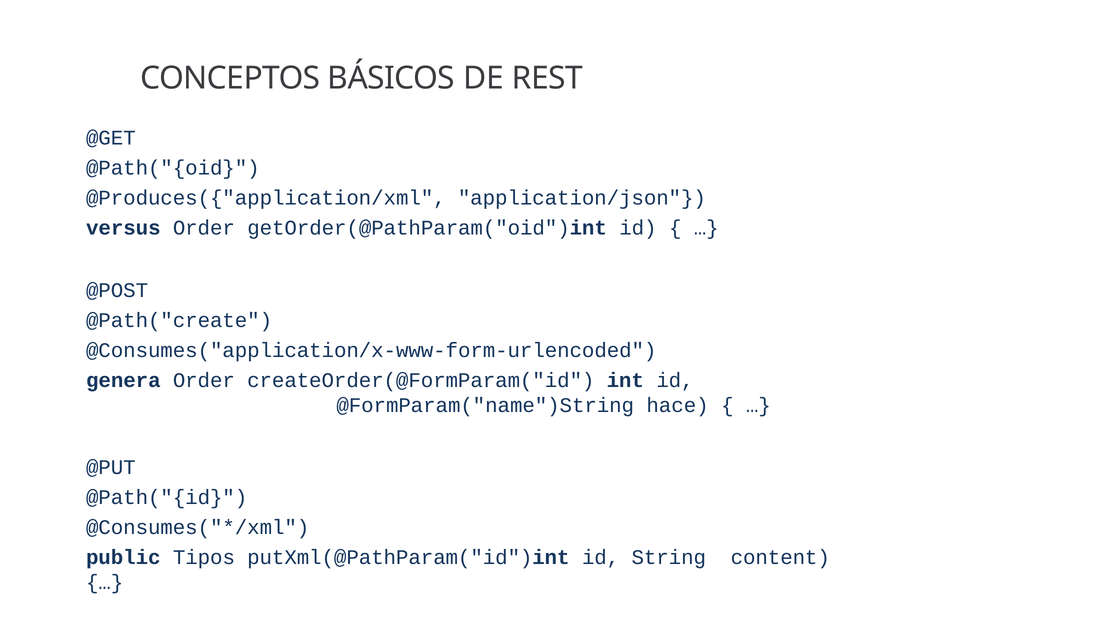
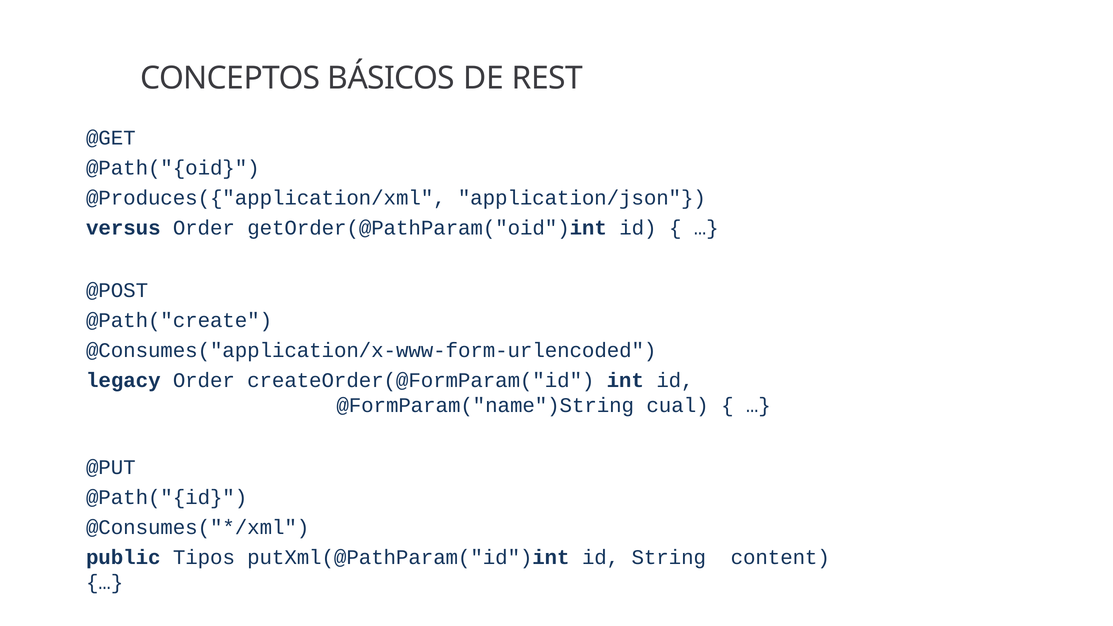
genera: genera -> legacy (123, 380)
hace: hace -> cual (678, 405)
